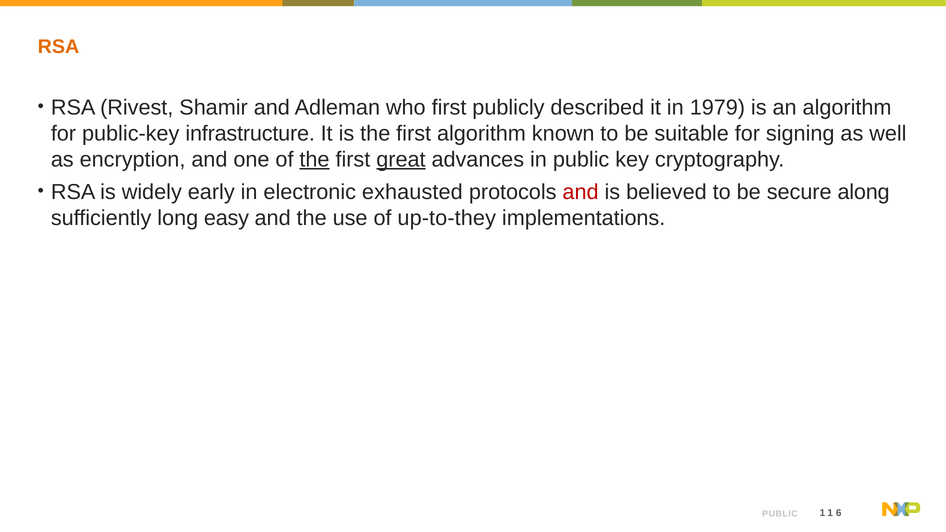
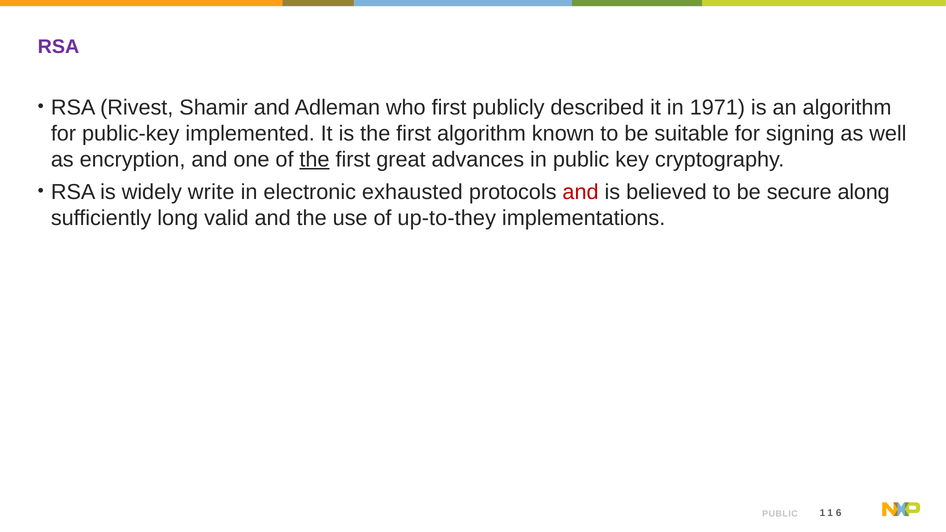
RSA colour: orange -> purple (59, 47)
1979: 1979 -> 1971 (717, 108)
infrastructure: infrastructure -> implemented (250, 134)
great underline: present -> none (401, 160)
early: early -> write (211, 192)
easy: easy -> valid (226, 218)
